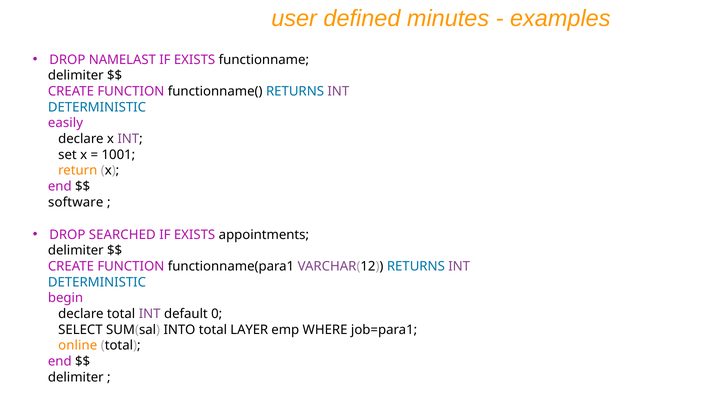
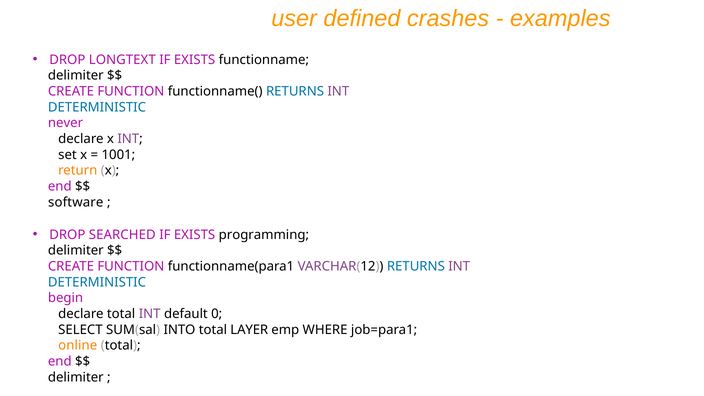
minutes: minutes -> crashes (448, 18)
NAMELAST: NAMELAST -> LONGTEXT (122, 60)
easily: easily -> never (66, 123)
appointments: appointments -> programming (264, 235)
